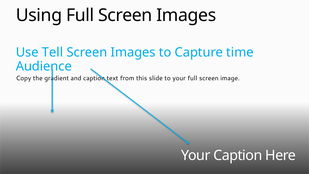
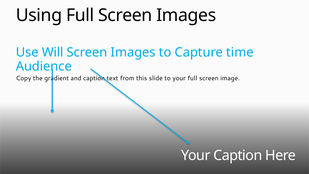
Tell: Tell -> Will (53, 52)
